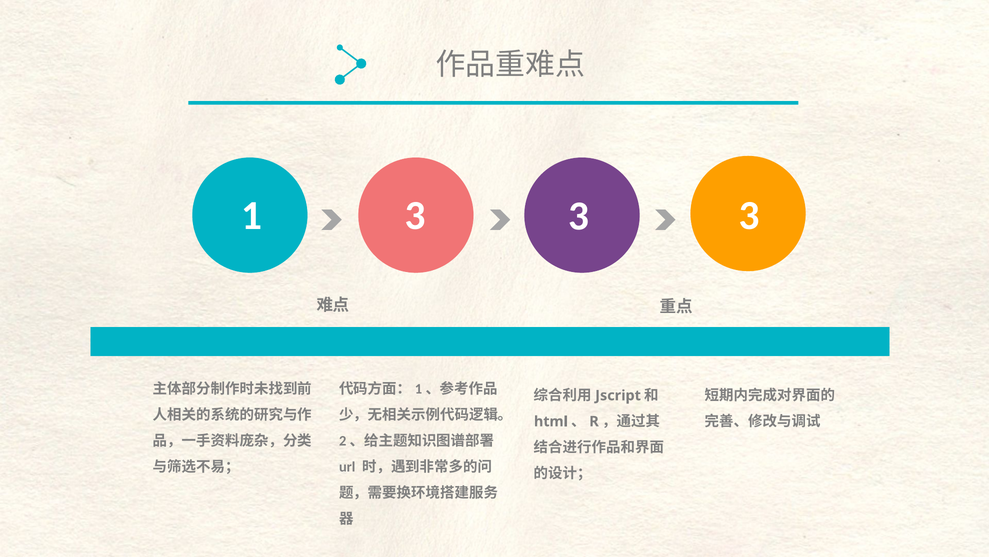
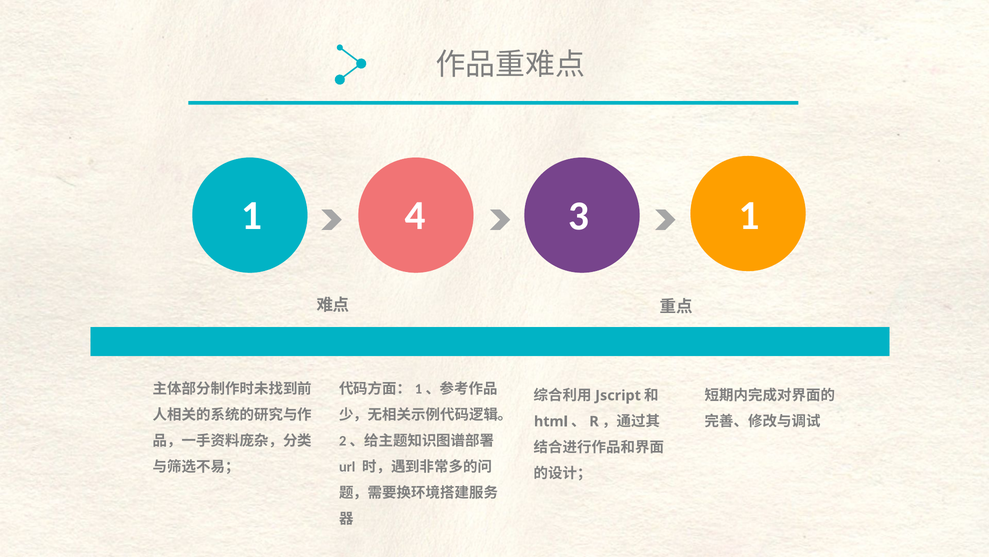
1 3: 3 -> 4 (415, 215)
3: 3 -> 1 (749, 215)
